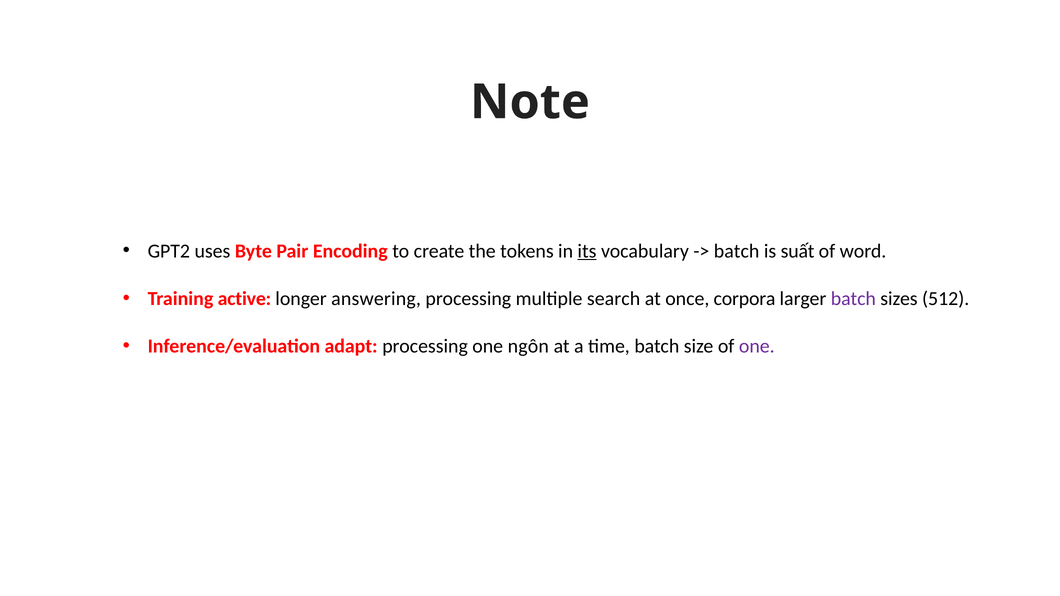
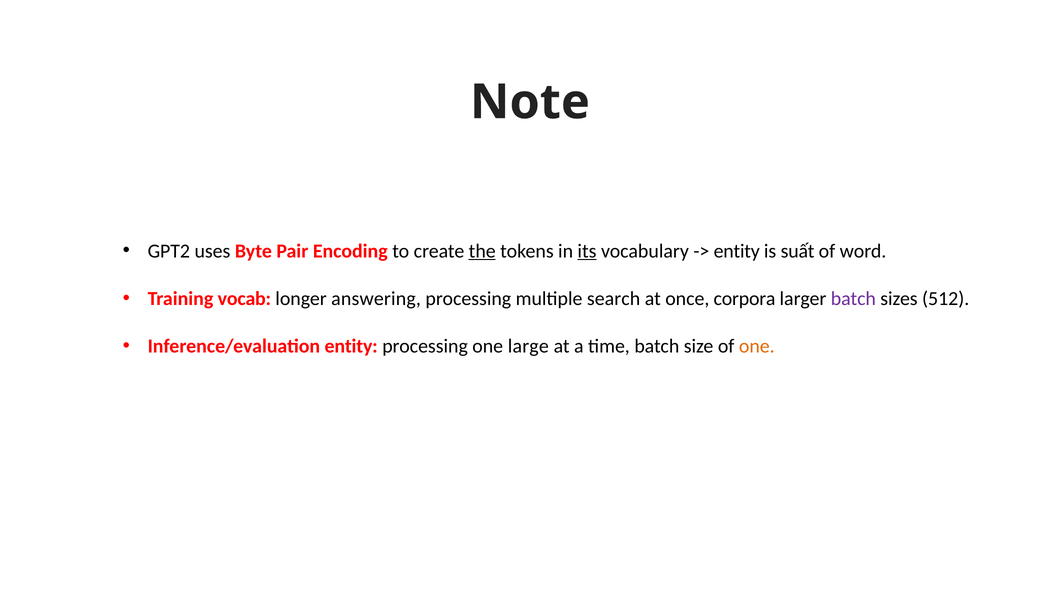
the underline: none -> present (482, 251)
batch: batch -> entity (737, 251)
active: active -> vocab (244, 299)
Inference/evaluation adapt: adapt -> entity (351, 346)
ngôn: ngôn -> large (528, 346)
one colour: purple -> orange (757, 346)
